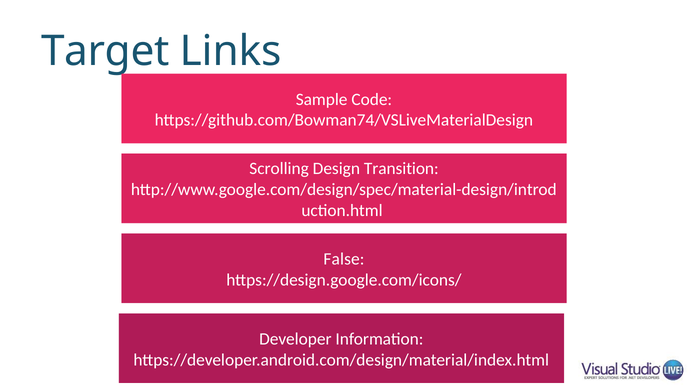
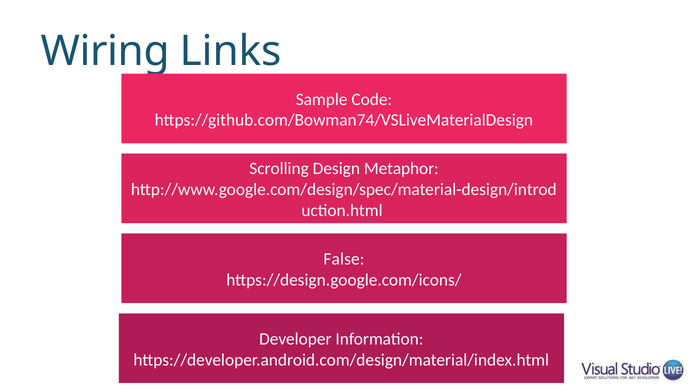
Target: Target -> Wiring (105, 51)
Transition: Transition -> Metaphor (401, 169)
